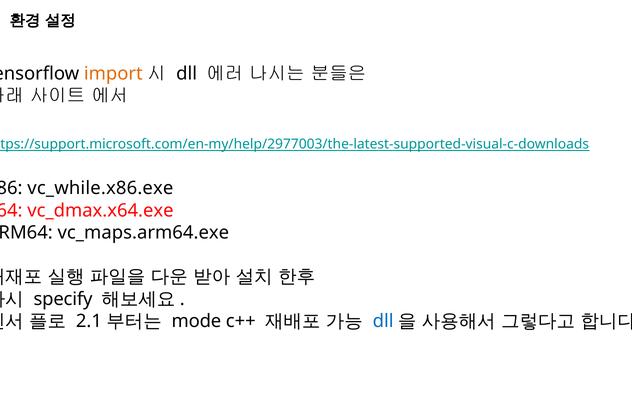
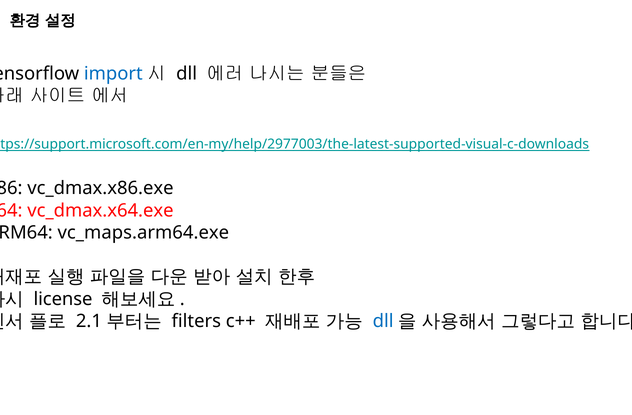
import colour: orange -> blue (113, 74)
vc_while.x86.exe: vc_while.x86.exe -> vc_dmax.x86.exe (100, 188)
specify: specify -> license (63, 299)
mode: mode -> filters (196, 321)
